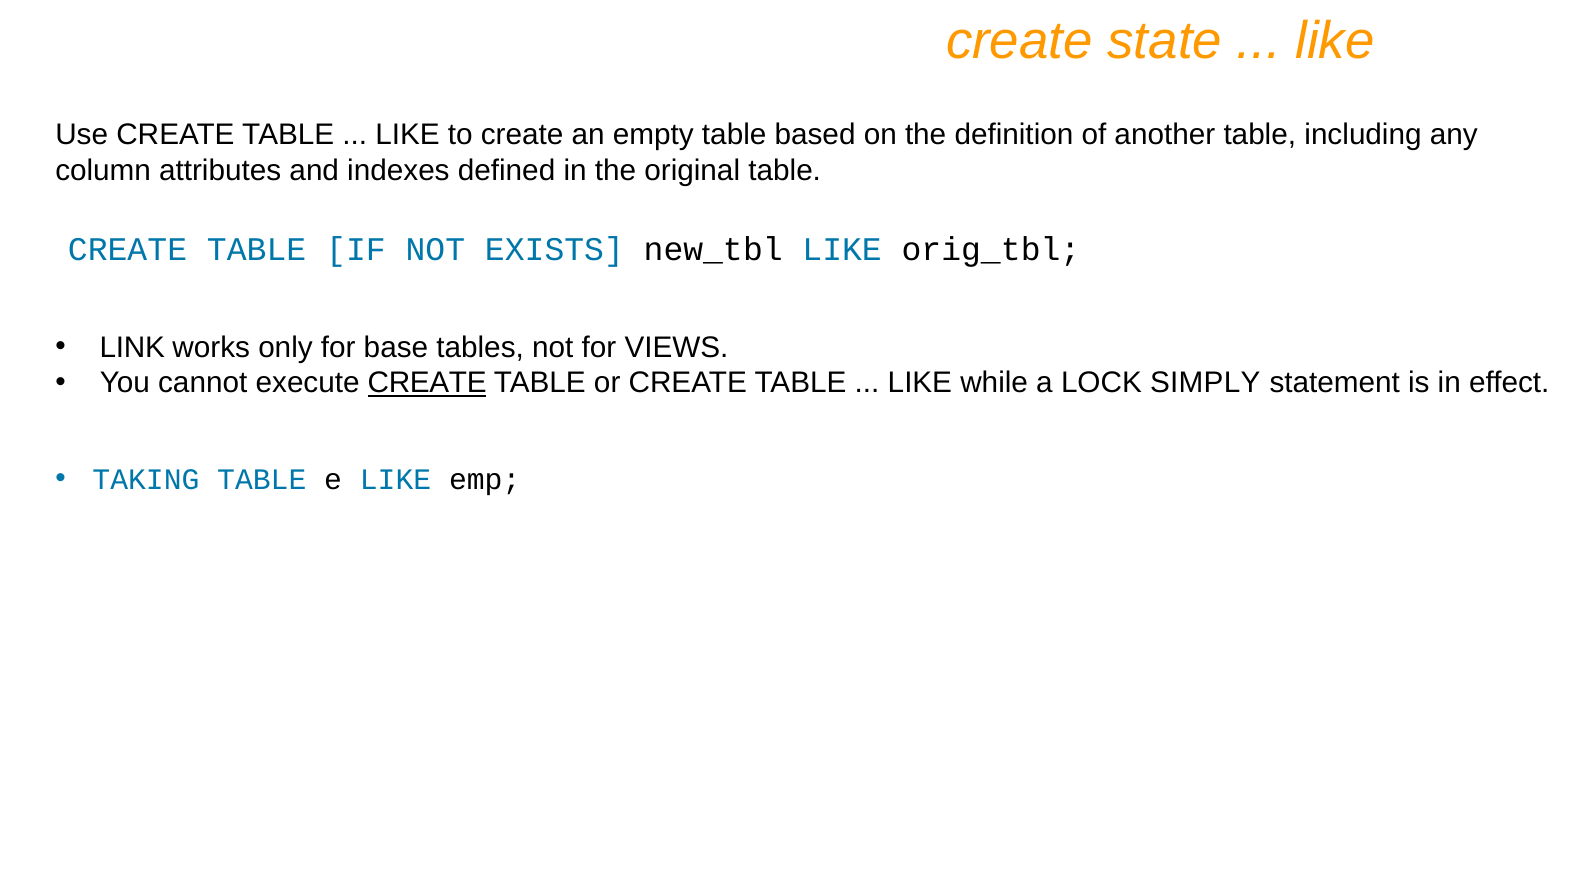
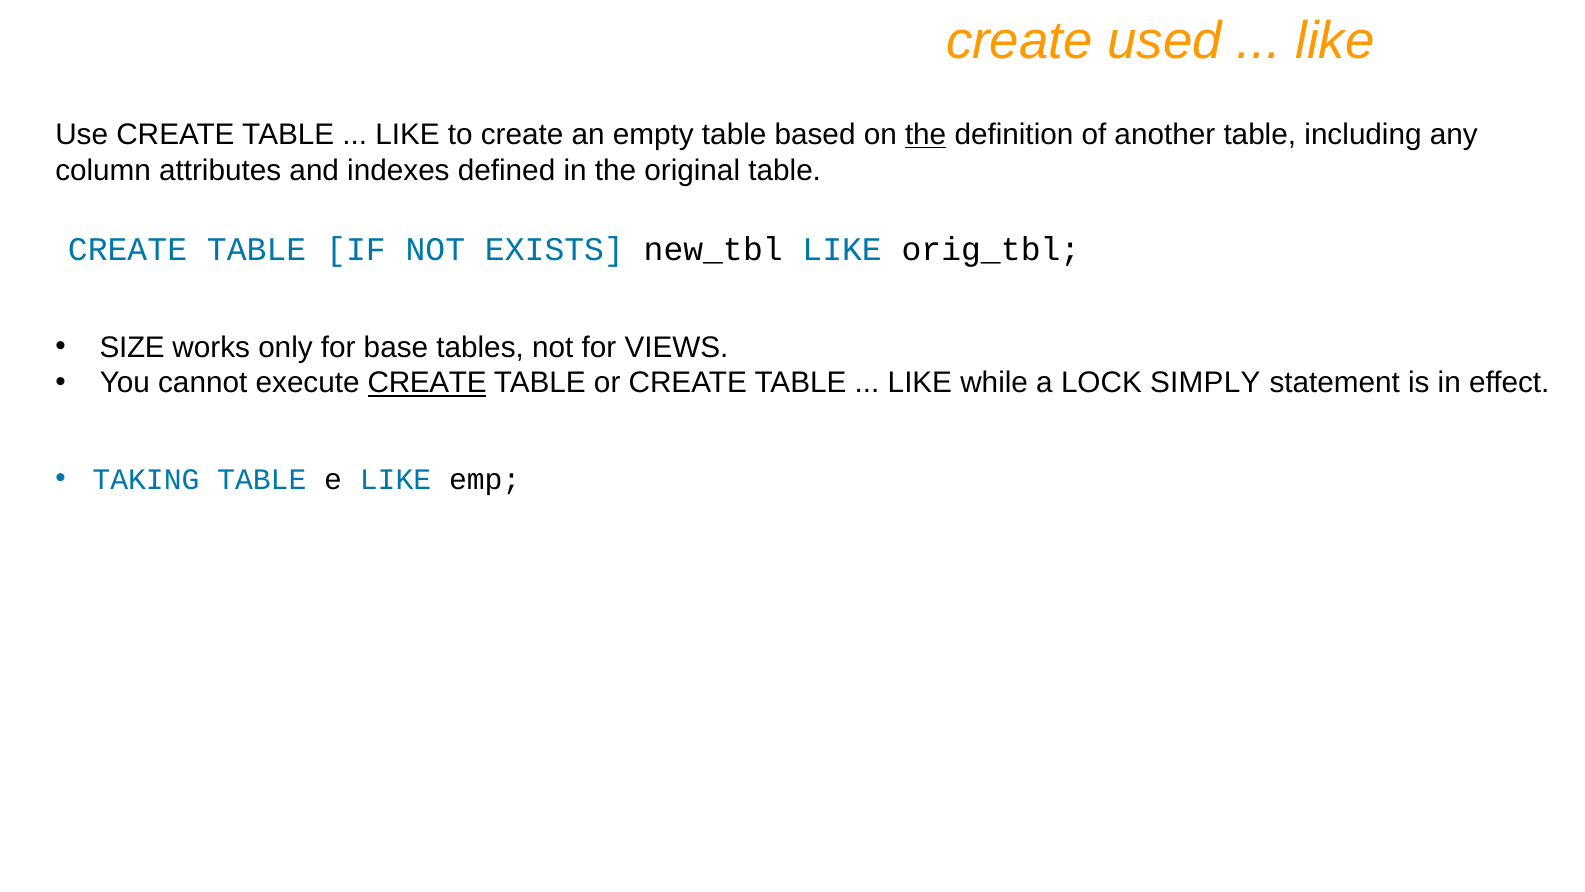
state: state -> used (1165, 41)
the underline: none -> present (926, 135)
LINK: LINK -> SIZE (132, 347)
